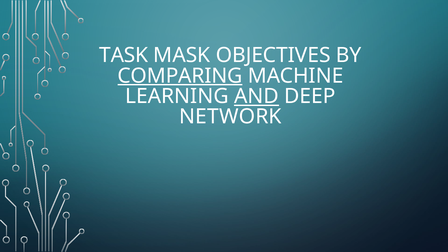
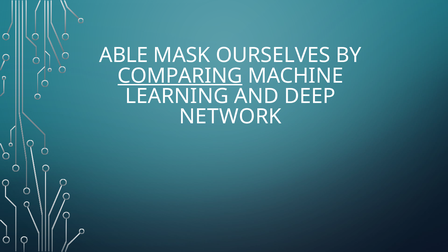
TASK: TASK -> ABLE (124, 55)
OBJECTIVES: OBJECTIVES -> OURSELVES (273, 55)
AND underline: present -> none (256, 96)
